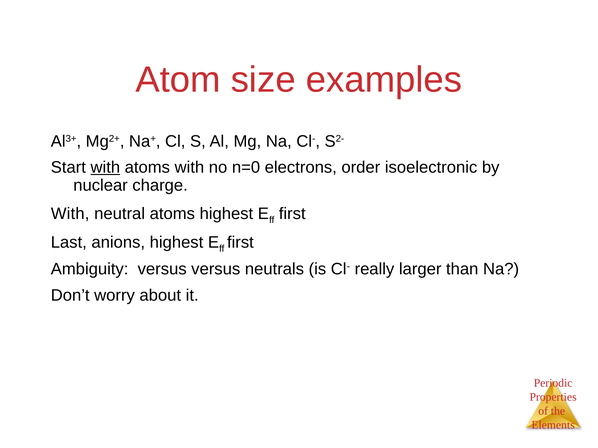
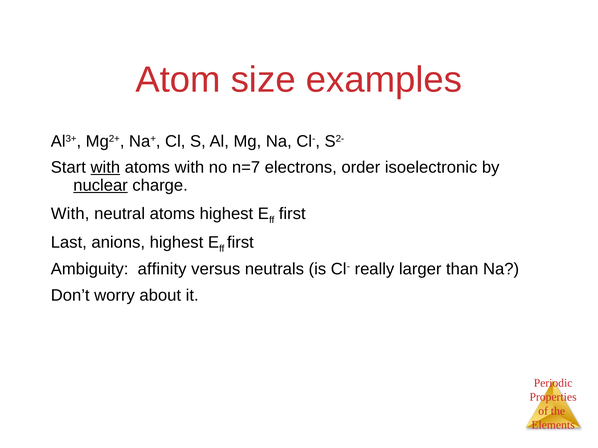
n=0: n=0 -> n=7 (246, 168)
nuclear underline: none -> present (101, 186)
Ambiguity versus: versus -> affinity (162, 269)
